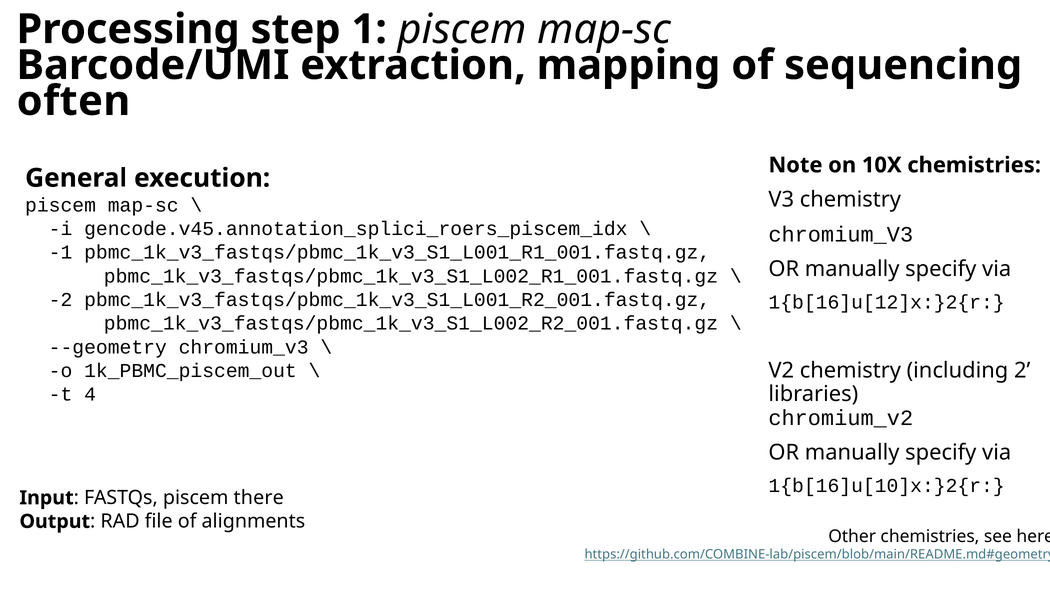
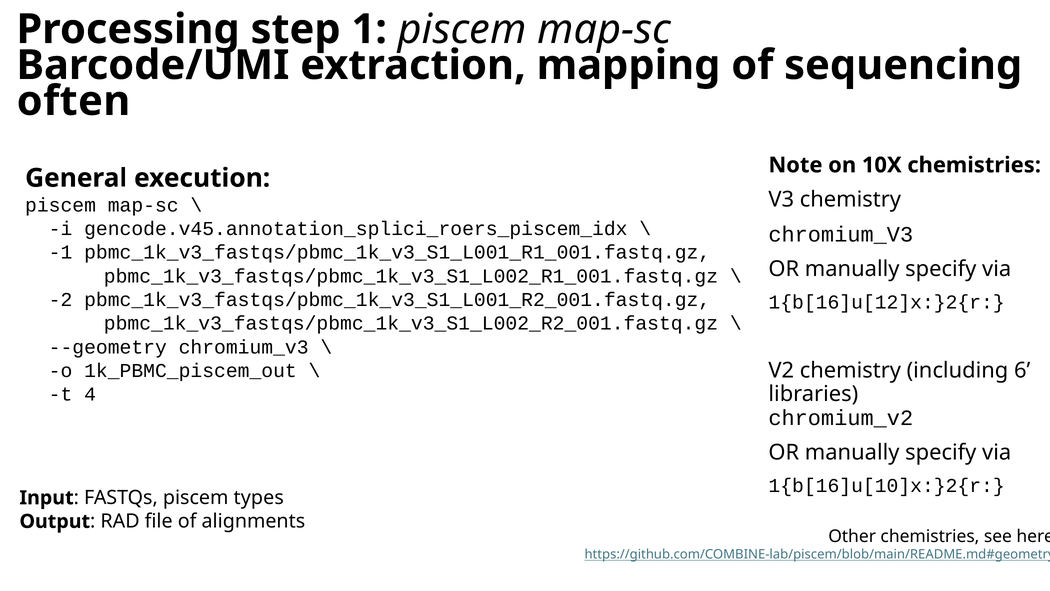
2: 2 -> 6 (1022, 370)
there: there -> types (259, 497)
